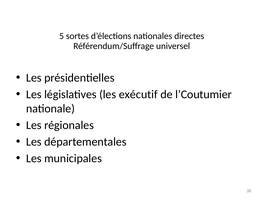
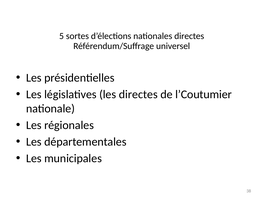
les exécutif: exécutif -> directes (138, 94)
